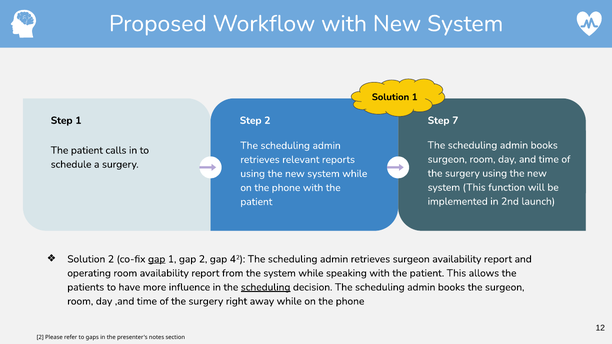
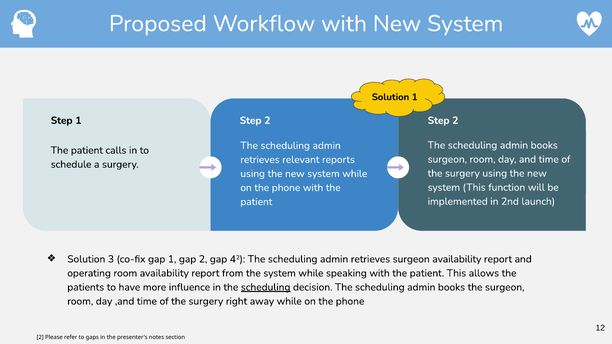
7: 7 -> 2 (455, 121)
Solution 2: 2 -> 3 (111, 259)
gap underline: present -> none (157, 259)
